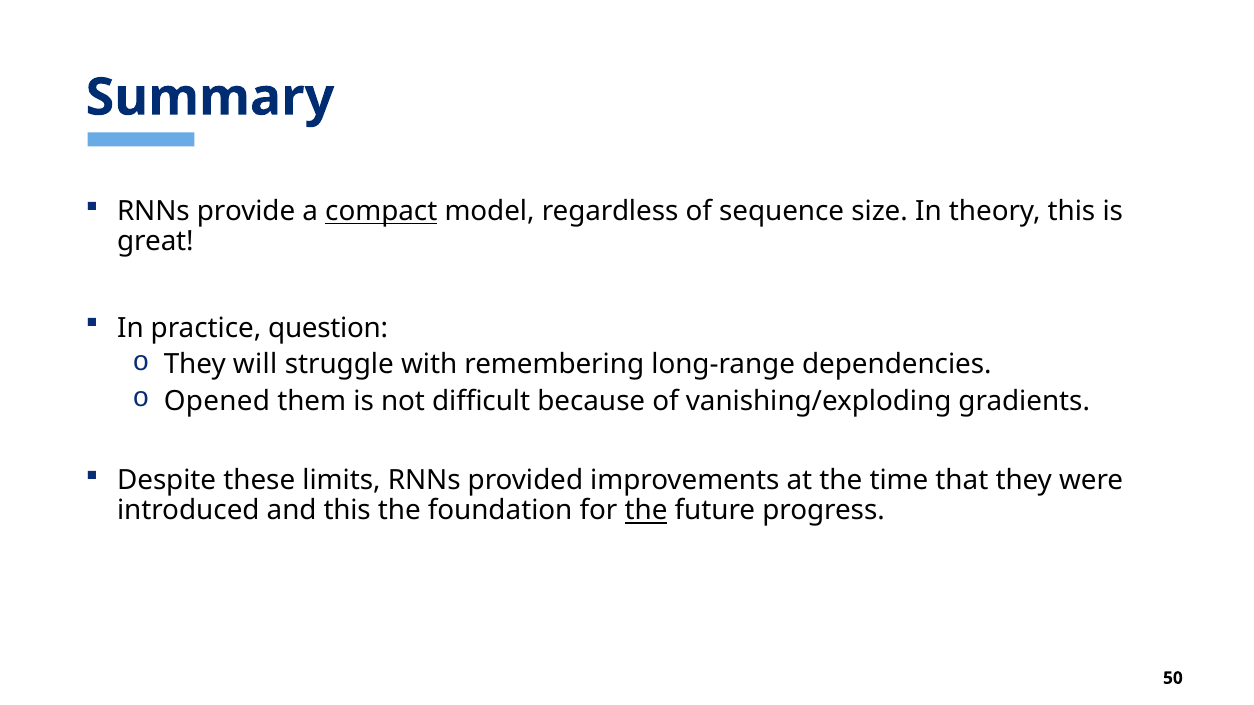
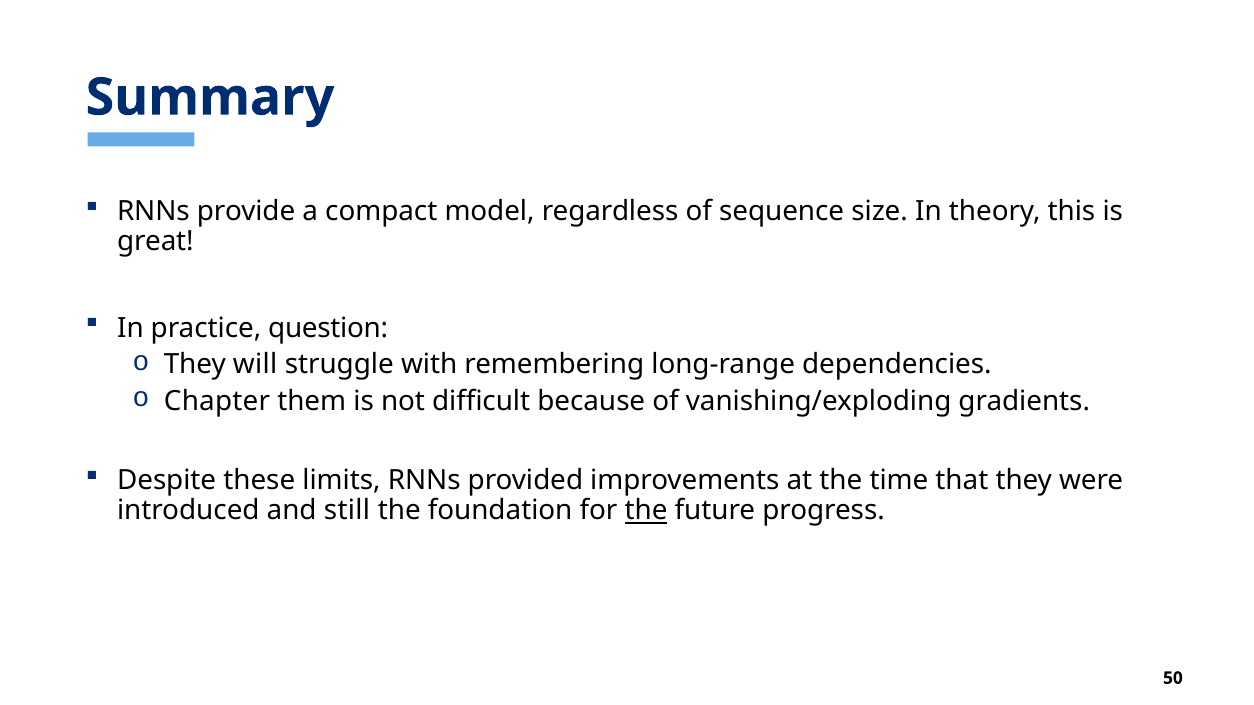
compact underline: present -> none (381, 212)
Opened: Opened -> Chapter (217, 401)
and this: this -> still (347, 511)
